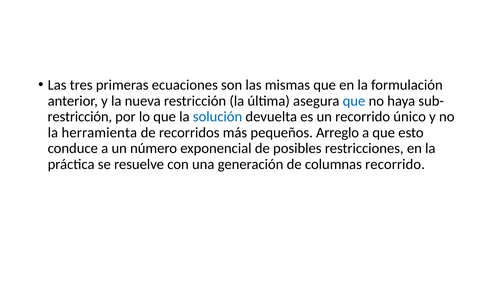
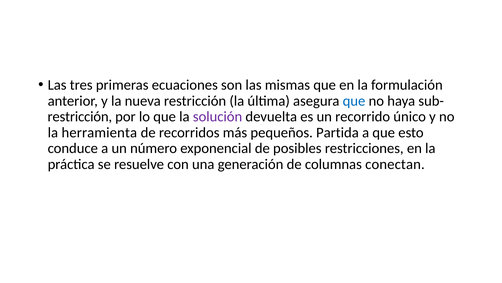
solución colour: blue -> purple (218, 117)
Arreglo: Arreglo -> Partida (337, 132)
columnas recorrido: recorrido -> conectan (395, 164)
